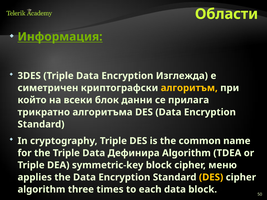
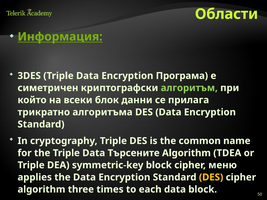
Изглежда: Изглежда -> Програма (182, 76)
алгоритъм colour: yellow -> light green (189, 88)
Дефинира: Дефинира -> Търсените (134, 153)
